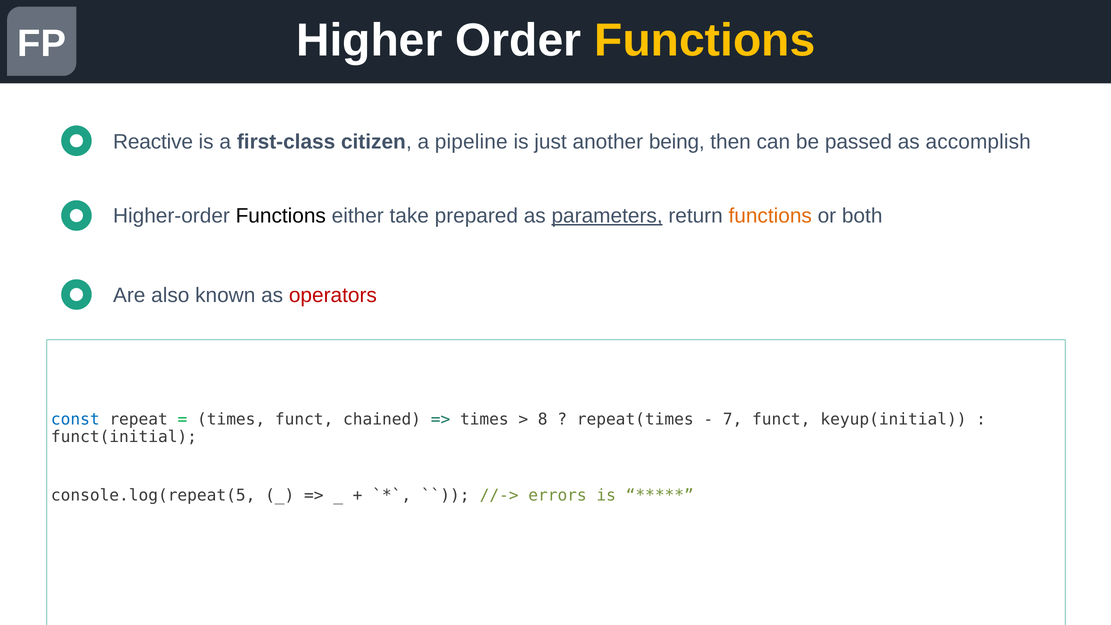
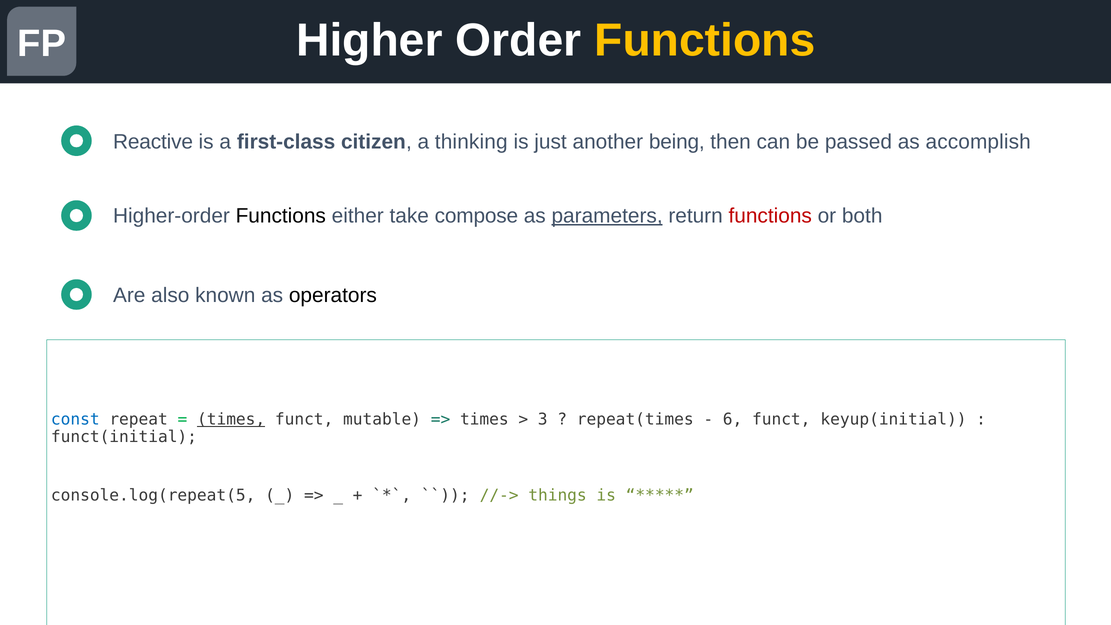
pipeline: pipeline -> thinking (471, 142)
prepared: prepared -> compose (476, 216)
functions colour: orange -> red (770, 216)
operators colour: red -> black (333, 296)
times underline: none -> present (231, 419)
chained: chained -> mutable (382, 419)
8: 8 -> 3 (543, 419)
7: 7 -> 6 (733, 419)
errors: errors -> things (558, 496)
